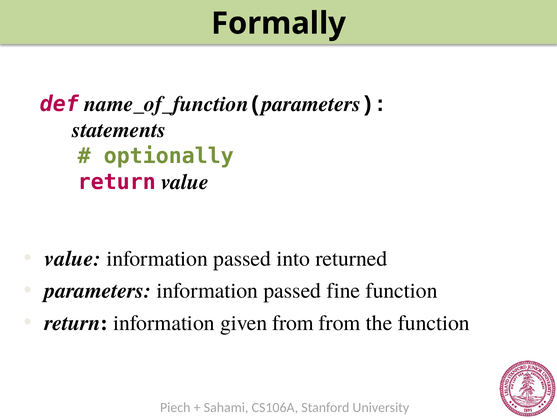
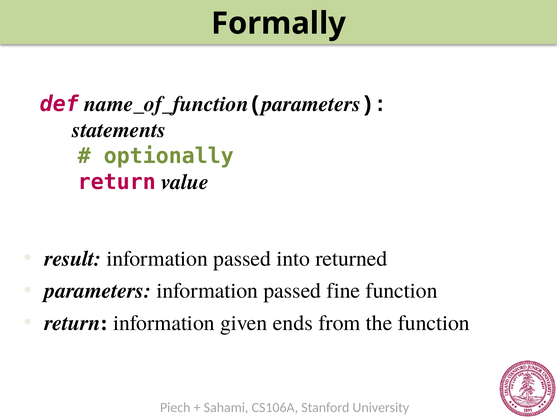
value: value -> result (73, 258)
given from: from -> ends (293, 323)
